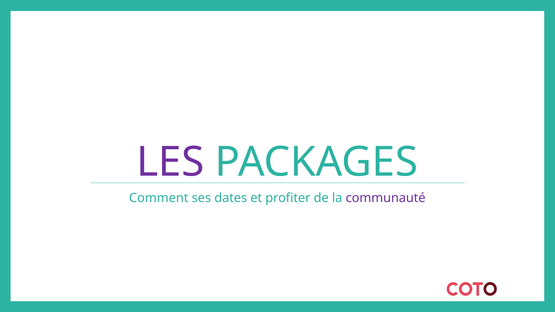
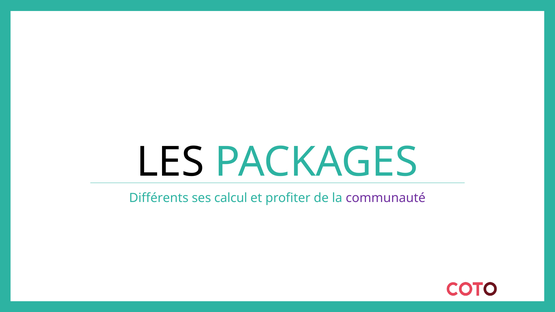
LES colour: purple -> black (170, 162)
Comment: Comment -> Différents (159, 198)
dates: dates -> calcul (231, 198)
